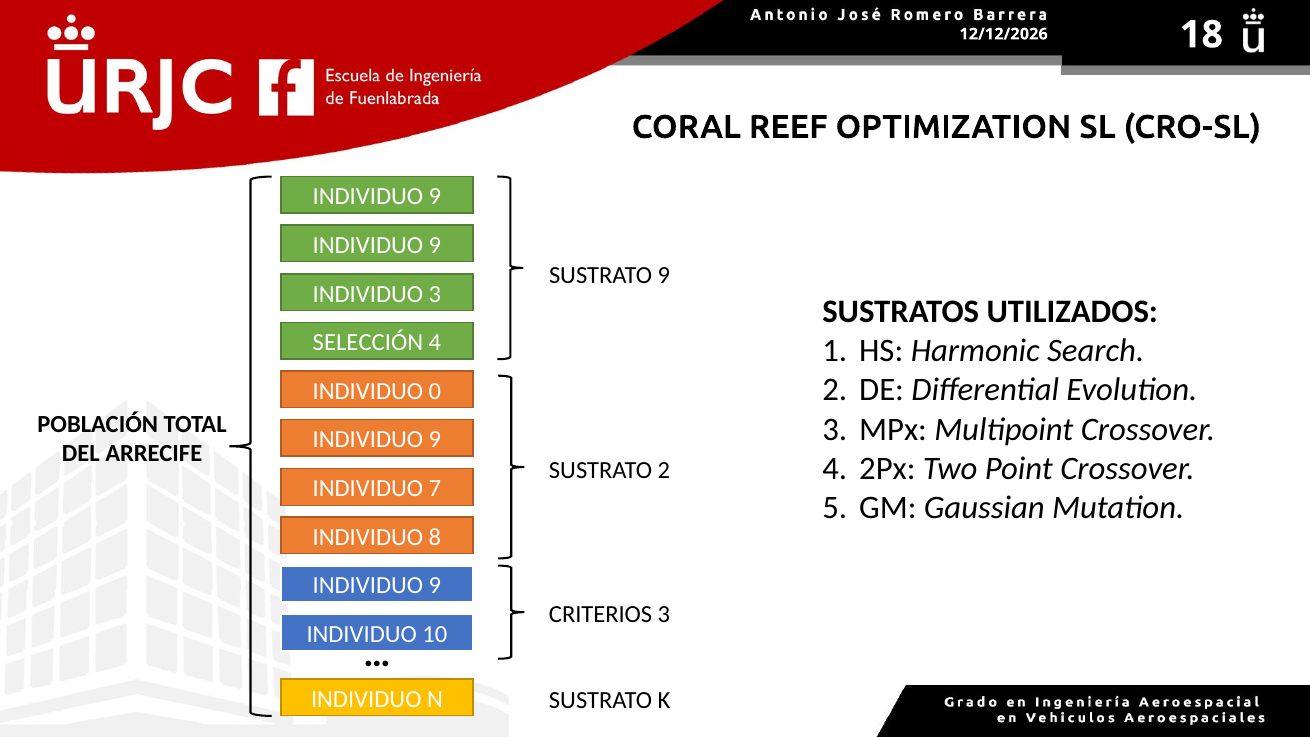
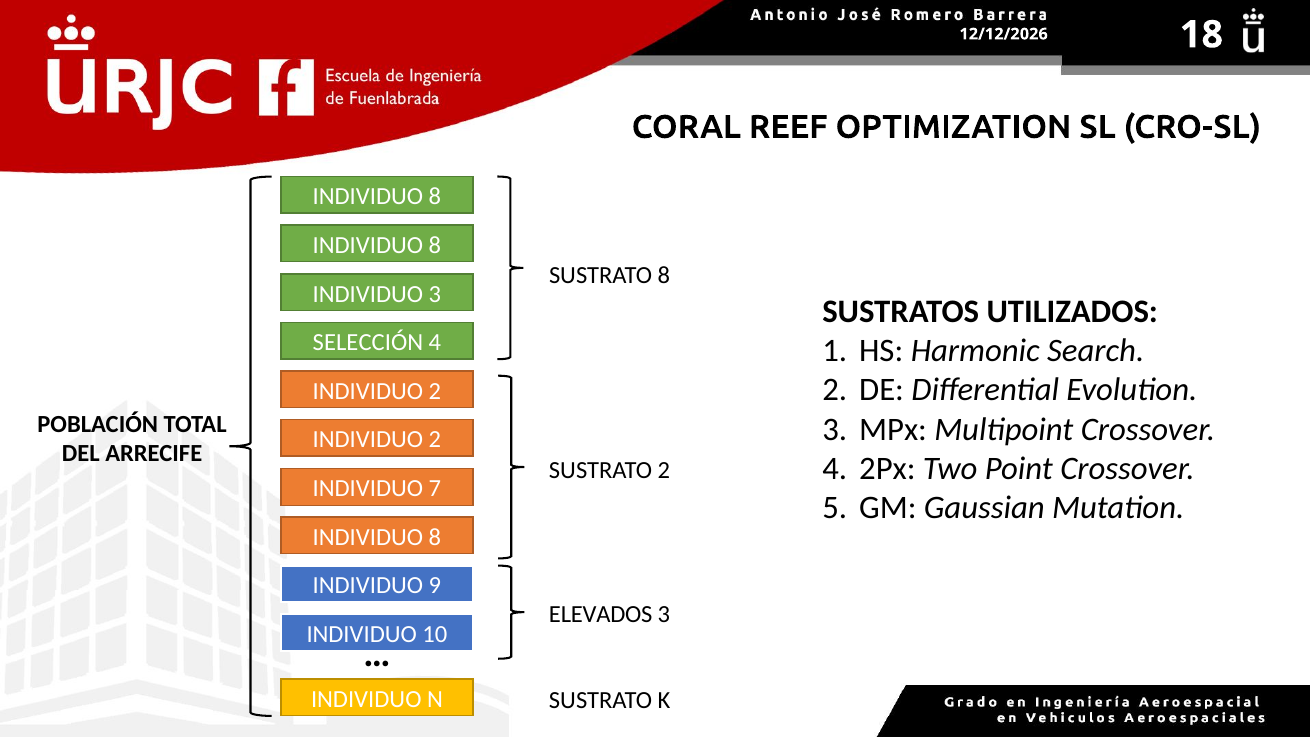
9: 9 -> 8 (435, 197)
9: 9 -> 8 (435, 245)
SUSTRATO 9: 9 -> 8 (664, 276)
0: 0 -> 2 (435, 391)
9: 9 -> 2 (435, 439)
CRITERIOS: CRITERIOS -> ELEVADOS (601, 614)
